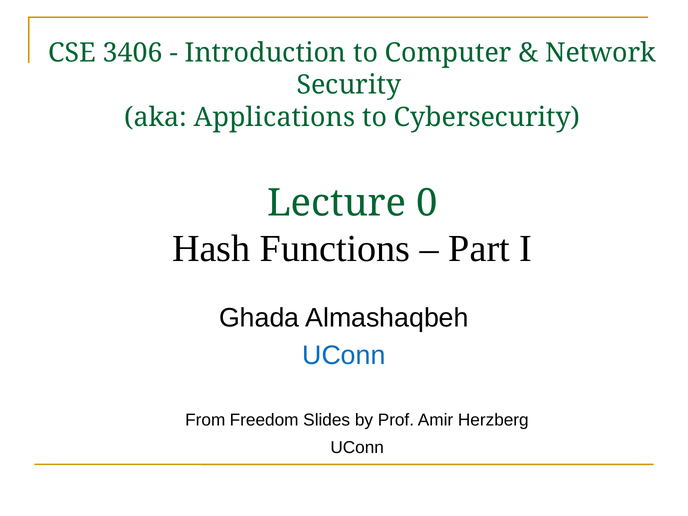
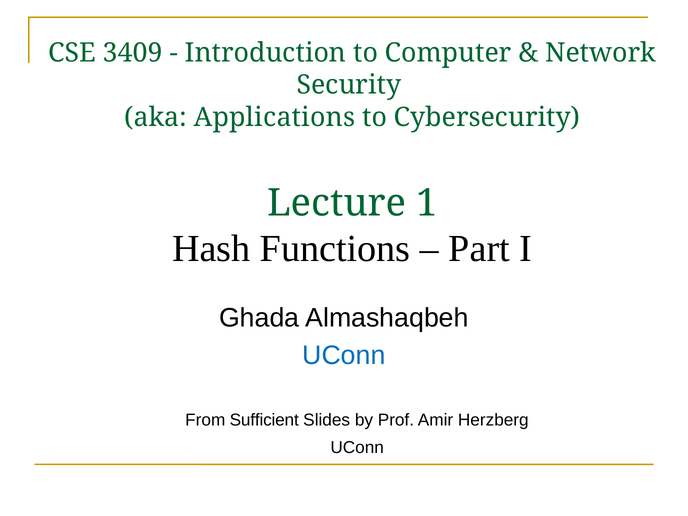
3406: 3406 -> 3409 (133, 53)
0: 0 -> 1 (427, 203)
Freedom: Freedom -> Sufficient (264, 420)
